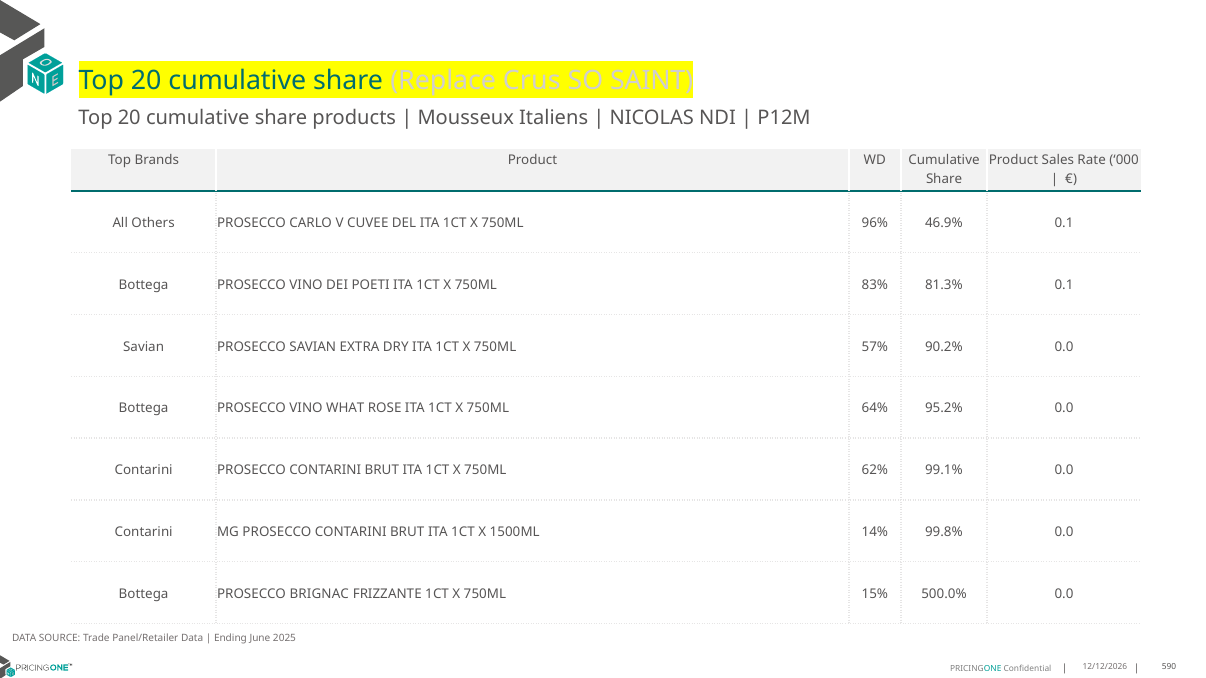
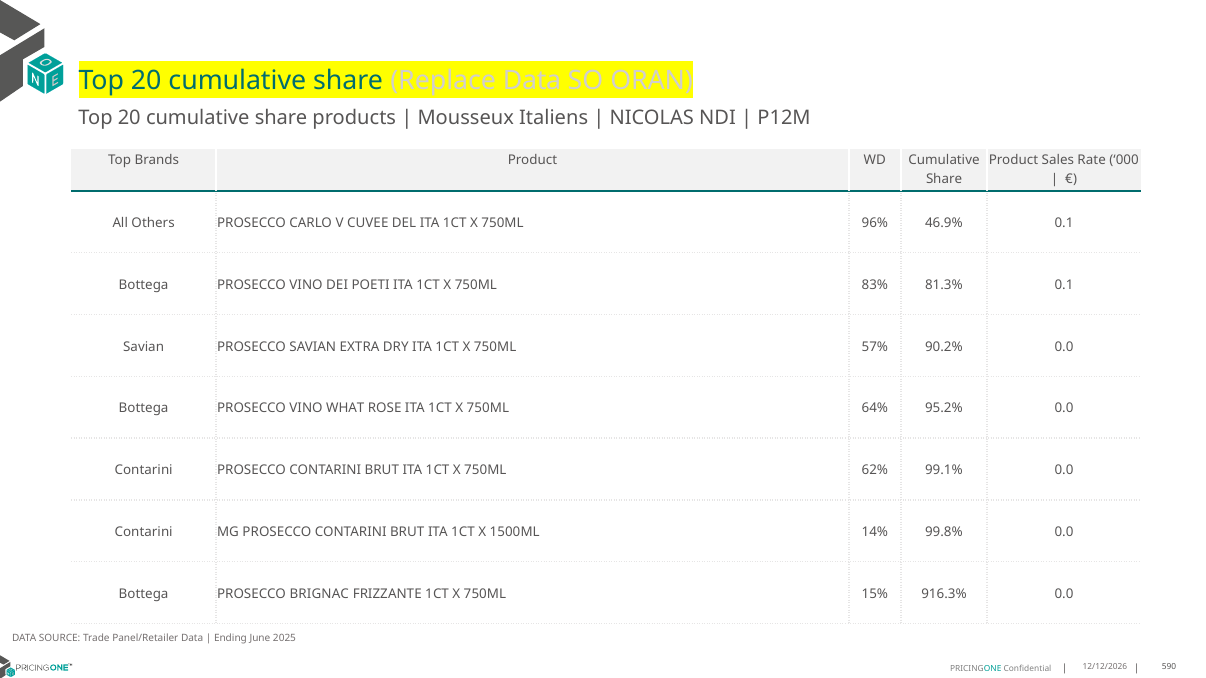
Replace Crus: Crus -> Data (532, 81)
SAINT: SAINT -> ORAN (652, 81)
500.0%: 500.0% -> 916.3% (944, 594)
